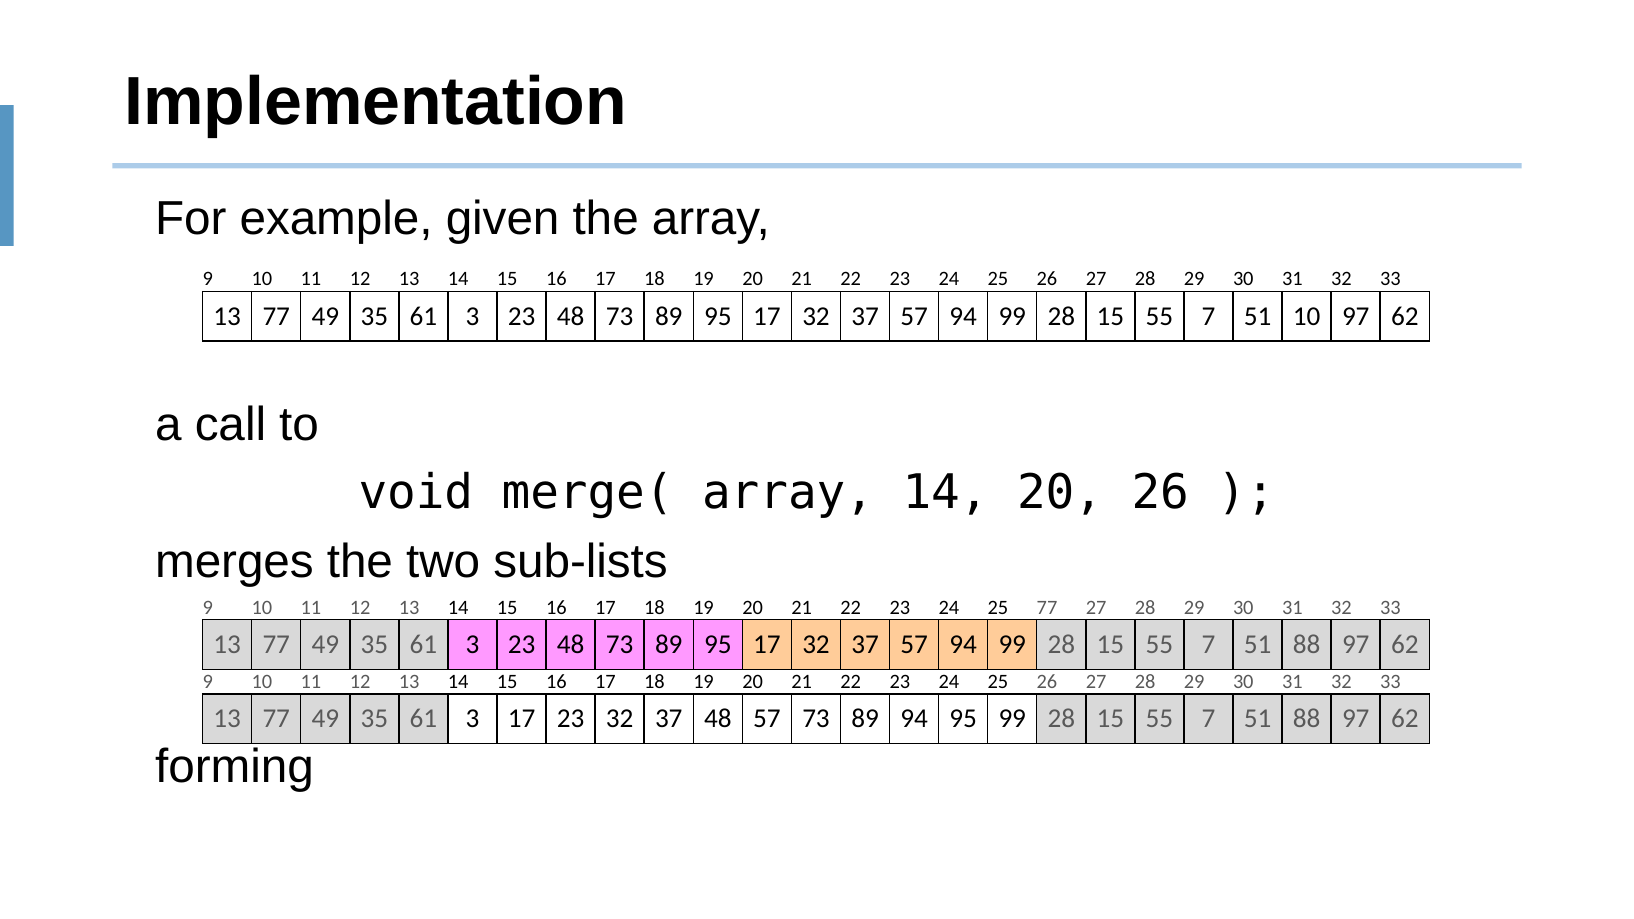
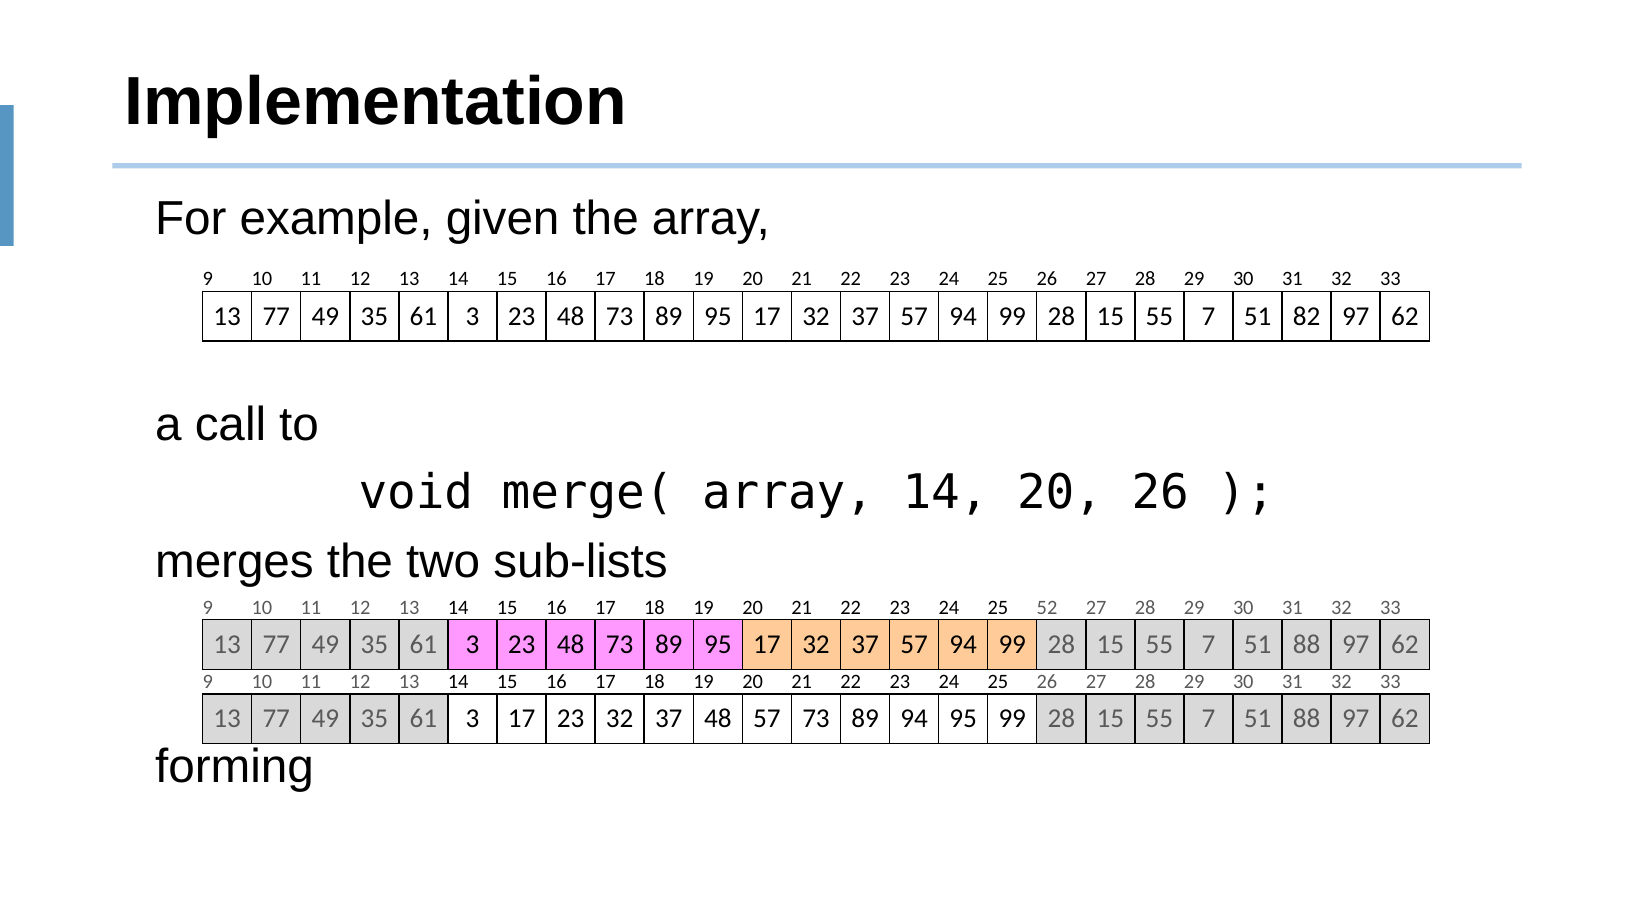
51 10: 10 -> 82 (1307, 317)
25 77: 77 -> 52 (1047, 607)
